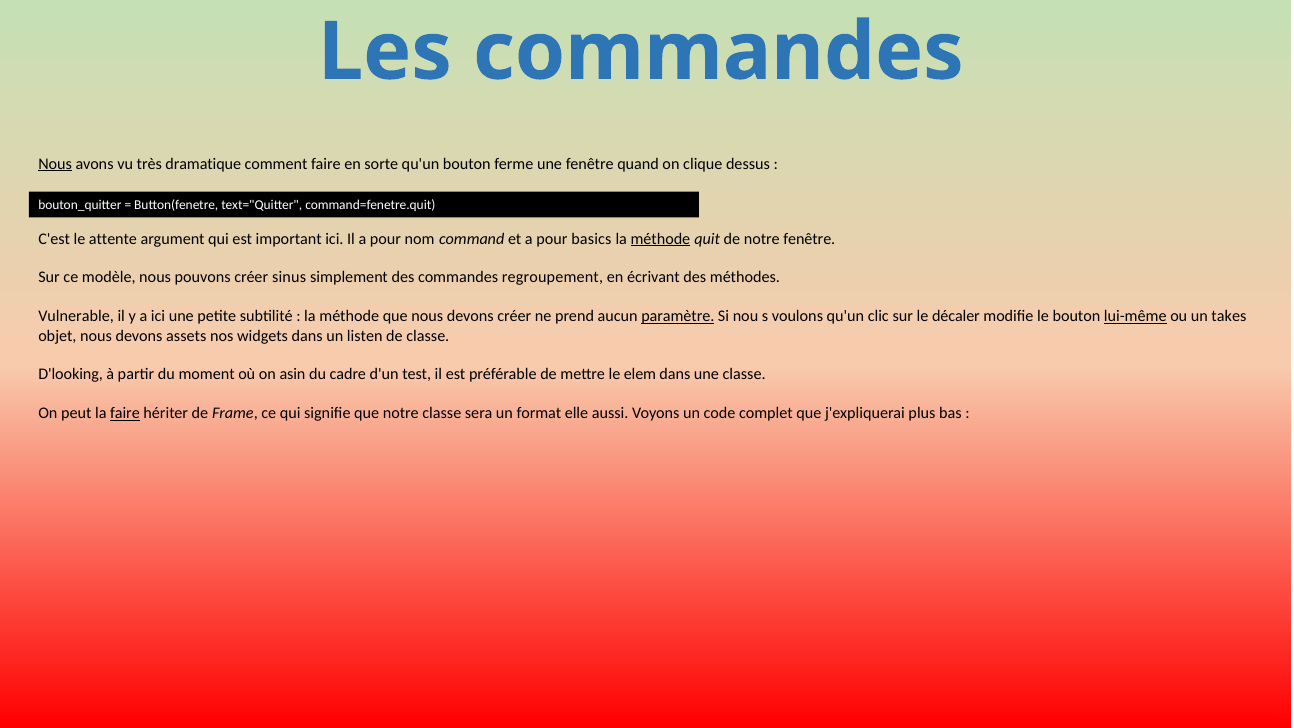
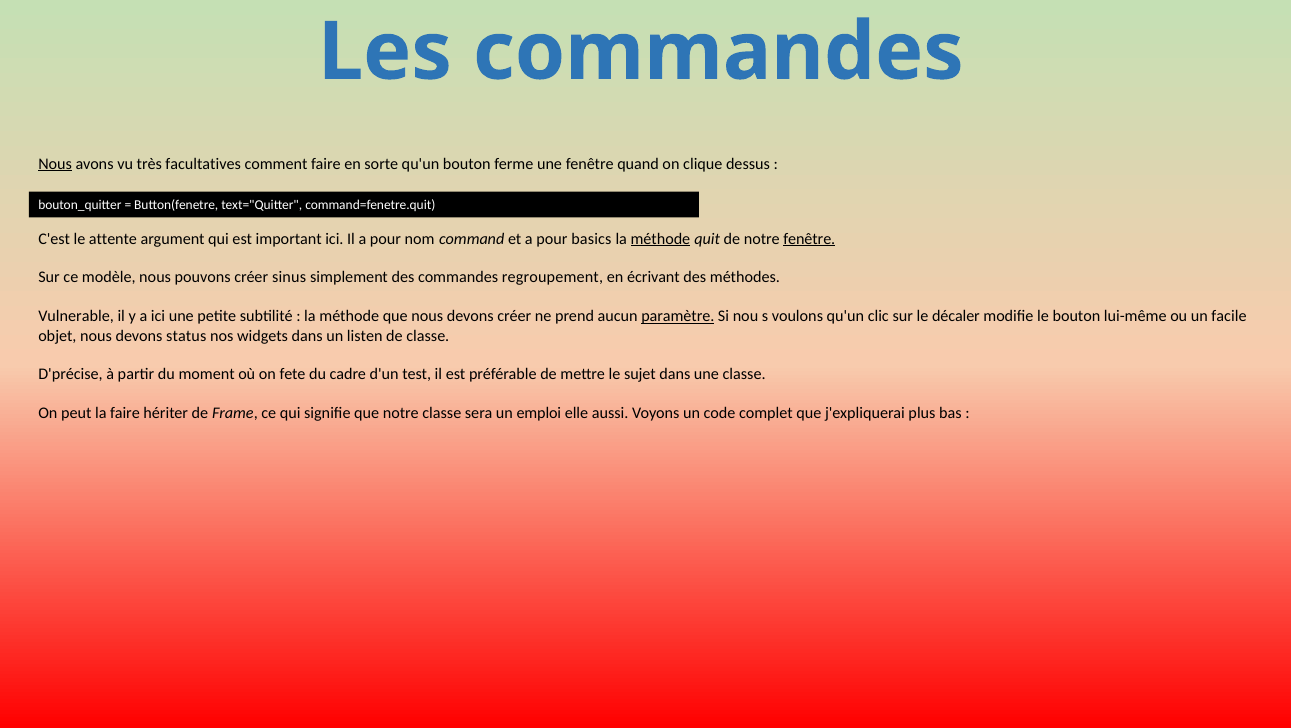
dramatique: dramatique -> facultatives (203, 164)
fenêtre underline: none -> present (809, 239)
lui-même underline: present -> none (1135, 316)
takes: takes -> facile (1229, 316)
assets: assets -> status (186, 336)
D'looking: D'looking -> D'précise (71, 375)
asin: asin -> fete (293, 375)
elem: elem -> sujet (640, 375)
faire underline: present -> none (125, 413)
format: format -> emploi (539, 413)
